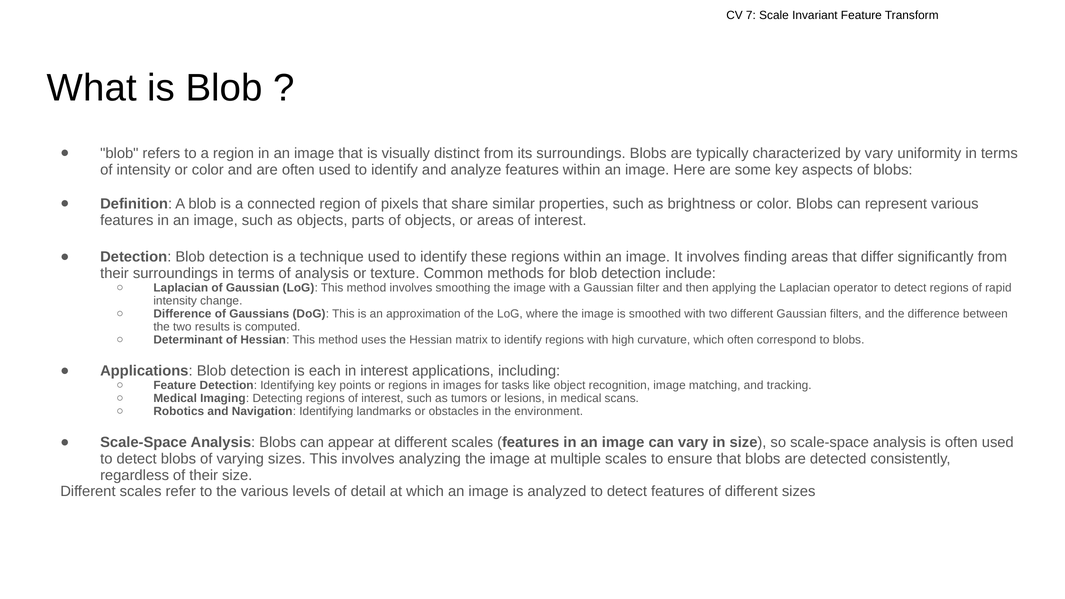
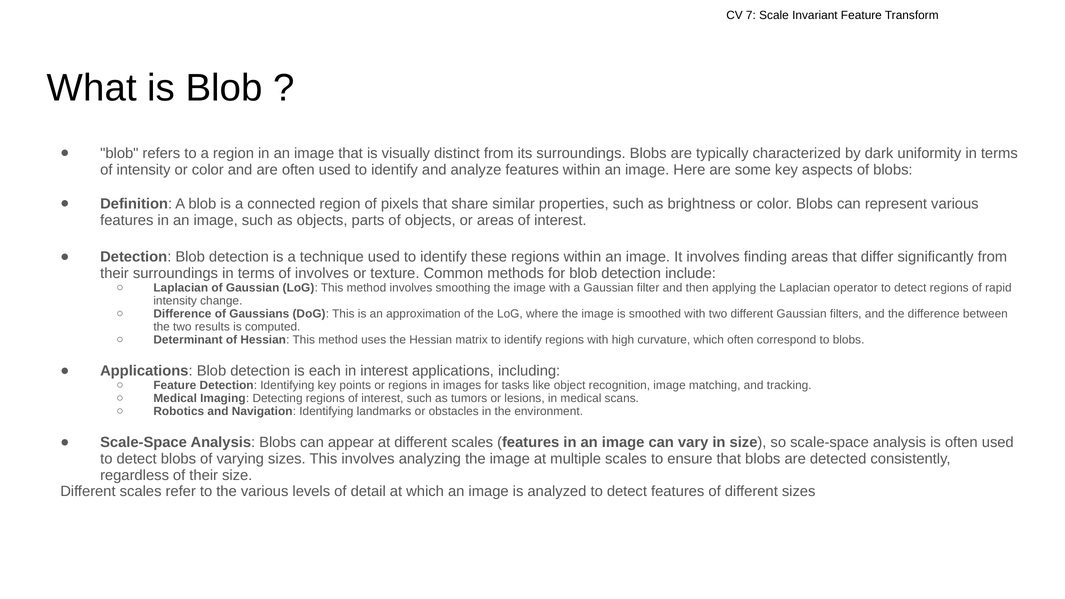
by vary: vary -> dark (879, 153)
of analysis: analysis -> involves (322, 273)
